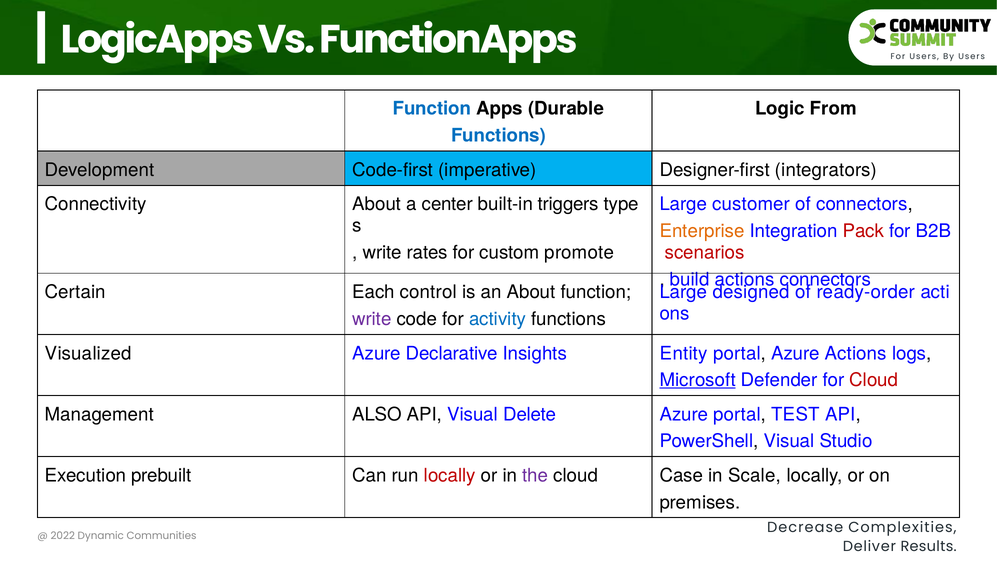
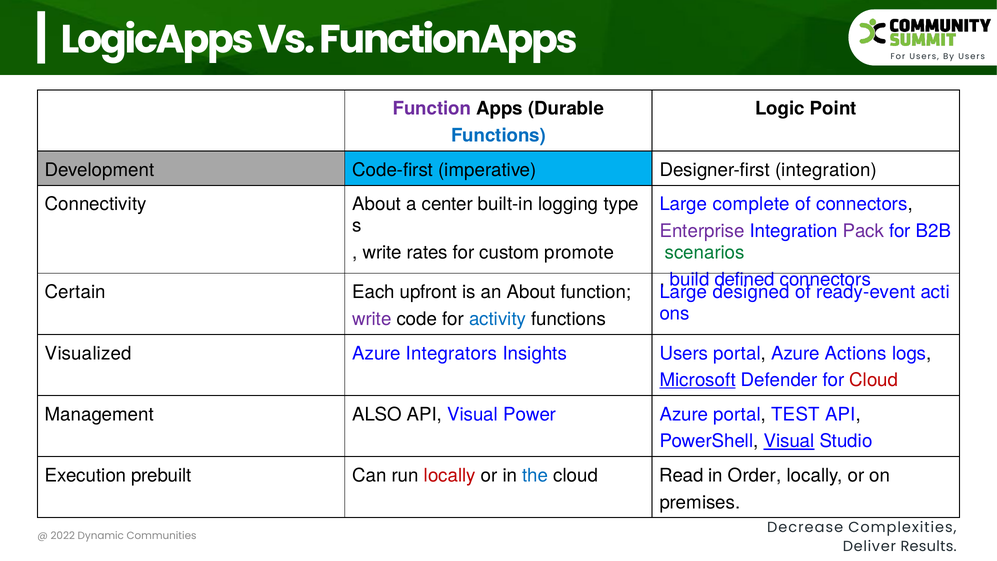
Function colour: blue -> purple (432, 108)
From: From -> Point (833, 108)
Designer-first integrators: integrators -> integration (826, 170)
triggers: triggers -> logging (568, 204)
customer: customer -> complete (751, 204)
Enterprise colour: orange -> purple (702, 231)
Pack colour: red -> purple (863, 231)
scenarios colour: red -> green (705, 252)
build actions: actions -> defined (745, 279)
control: control -> upfront (429, 292)
ready-order: ready-order -> ready-event (866, 292)
Declarative: Declarative -> Integrators (452, 353)
Insights Entity: Entity -> Users (684, 353)
Delete: Delete -> Power (530, 414)
Visual underline: none -> present (789, 441)
the colour: purple -> blue (535, 475)
Case: Case -> Read (681, 475)
Scale: Scale -> Order (755, 475)
